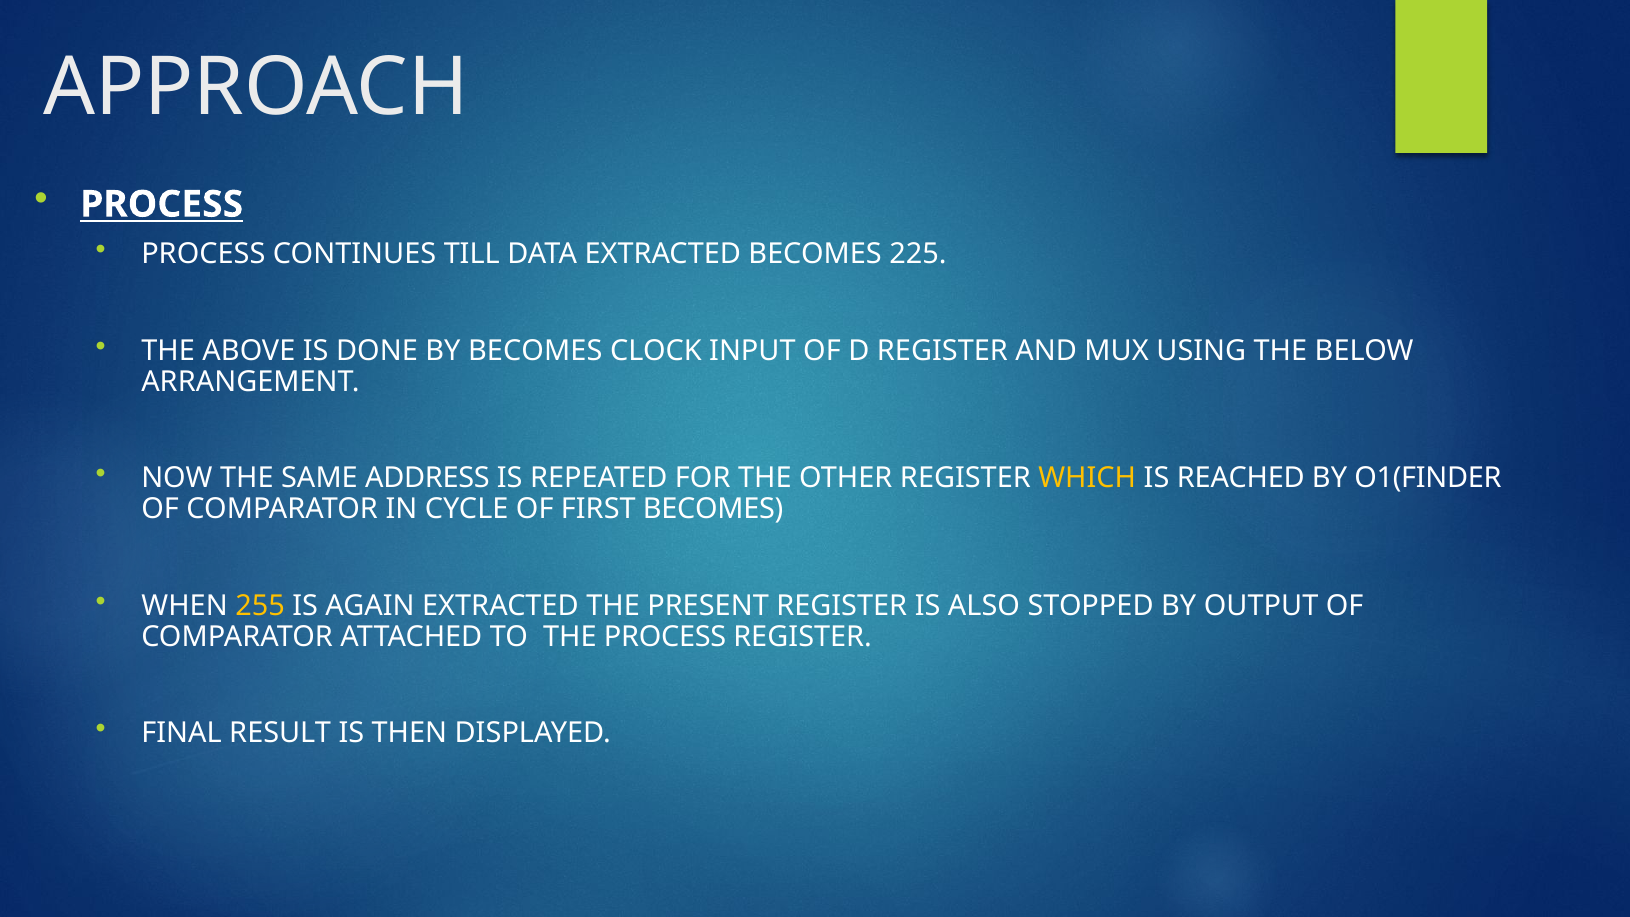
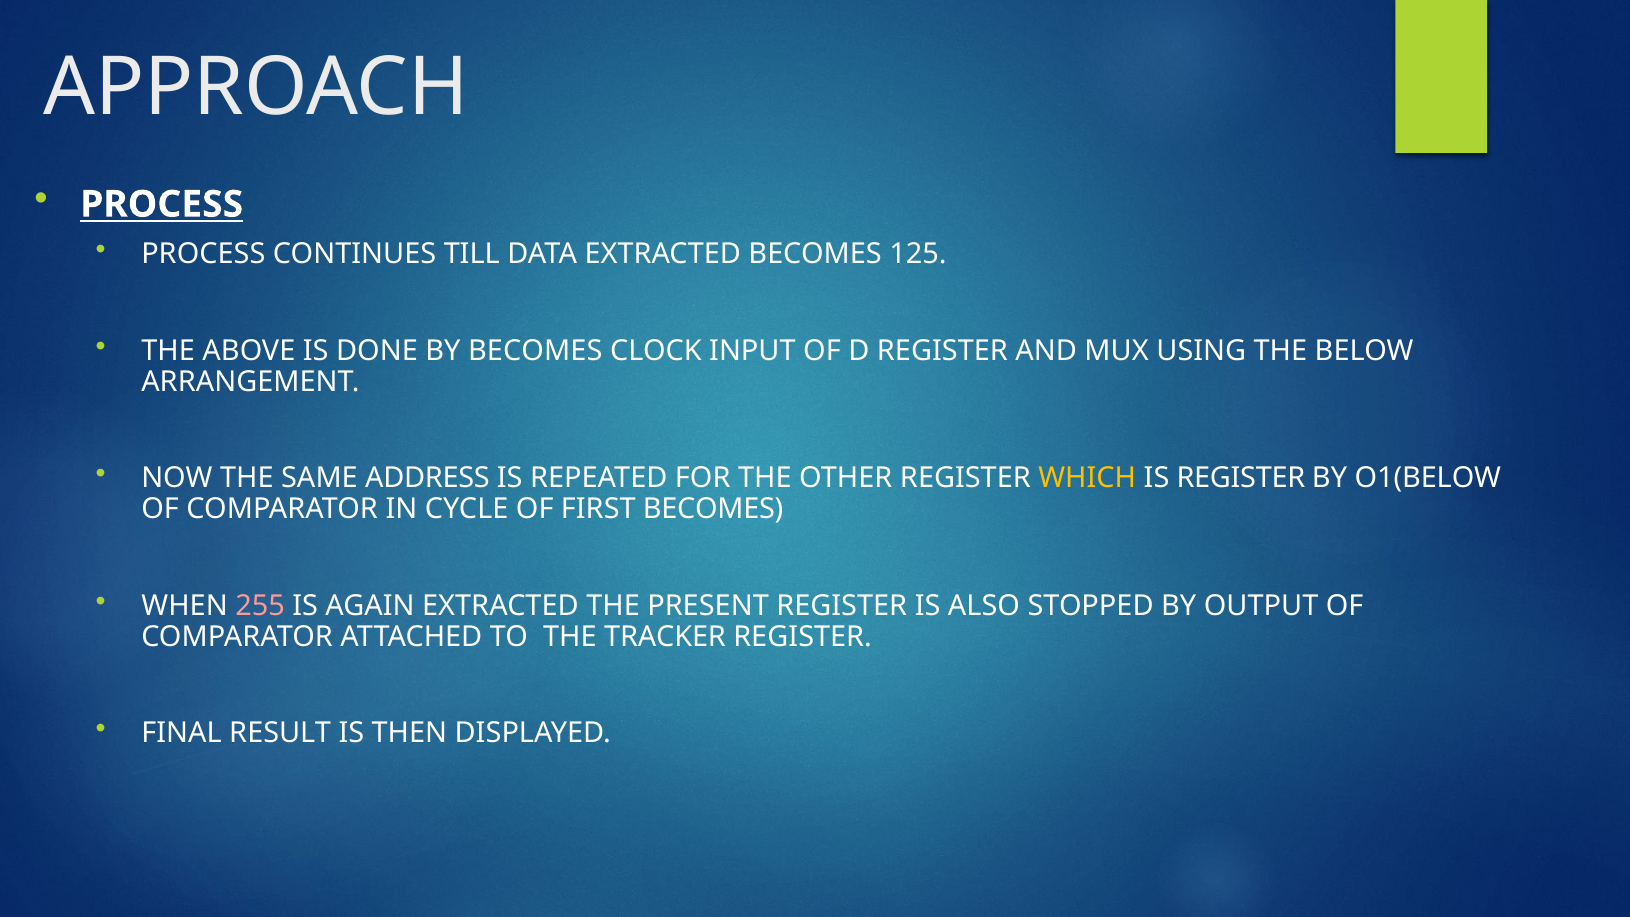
225: 225 -> 125 (918, 254)
IS REACHED: REACHED -> REGISTER (1241, 478)
O1(FINDER: O1(FINDER -> O1(BELOW (1428, 478)
255 colour: yellow -> pink (260, 606)
THE PROCESS: PROCESS -> TRACKER (665, 637)
